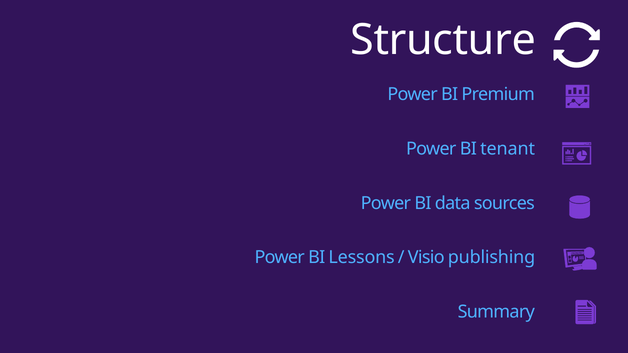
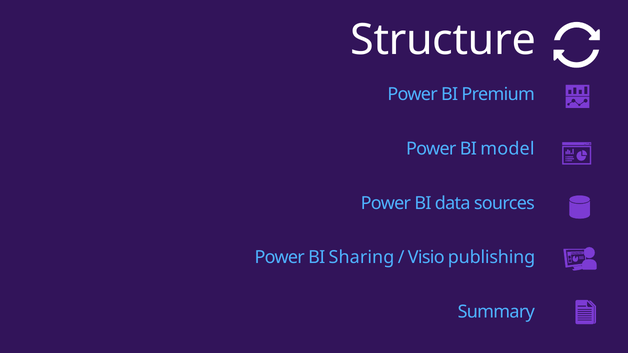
tenant: tenant -> model (507, 149)
Lessons: Lessons -> Sharing (361, 258)
